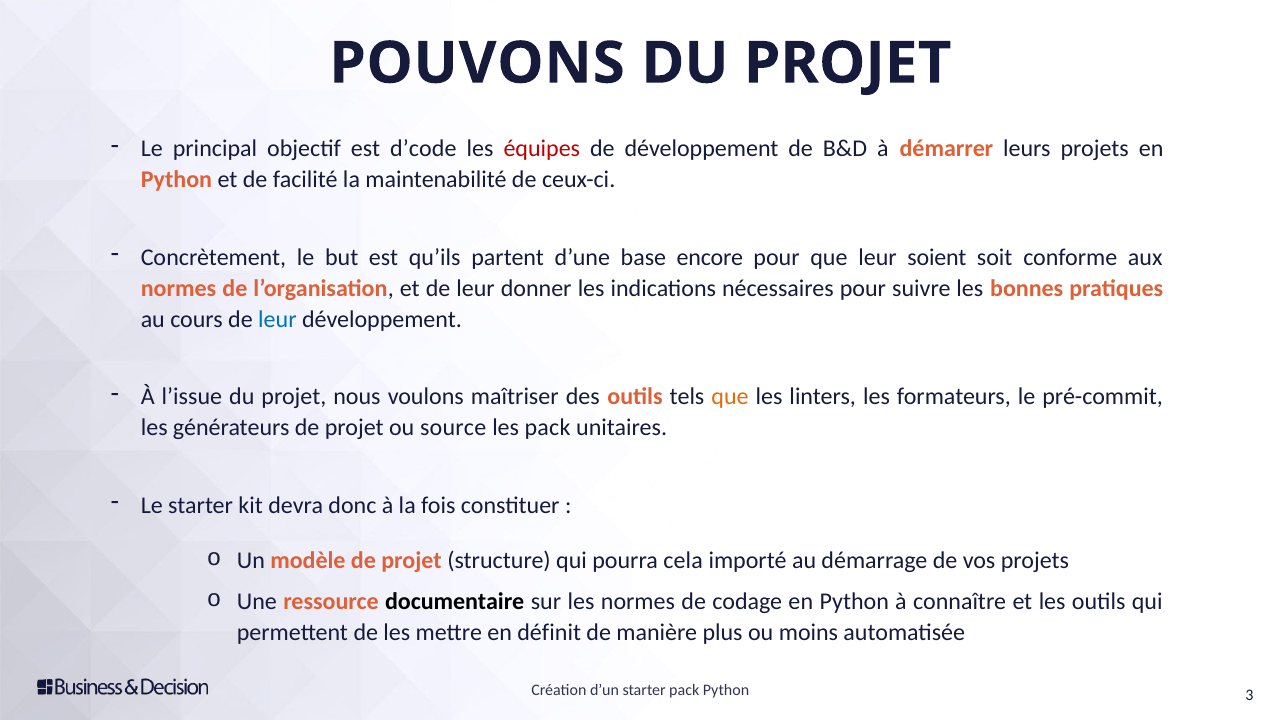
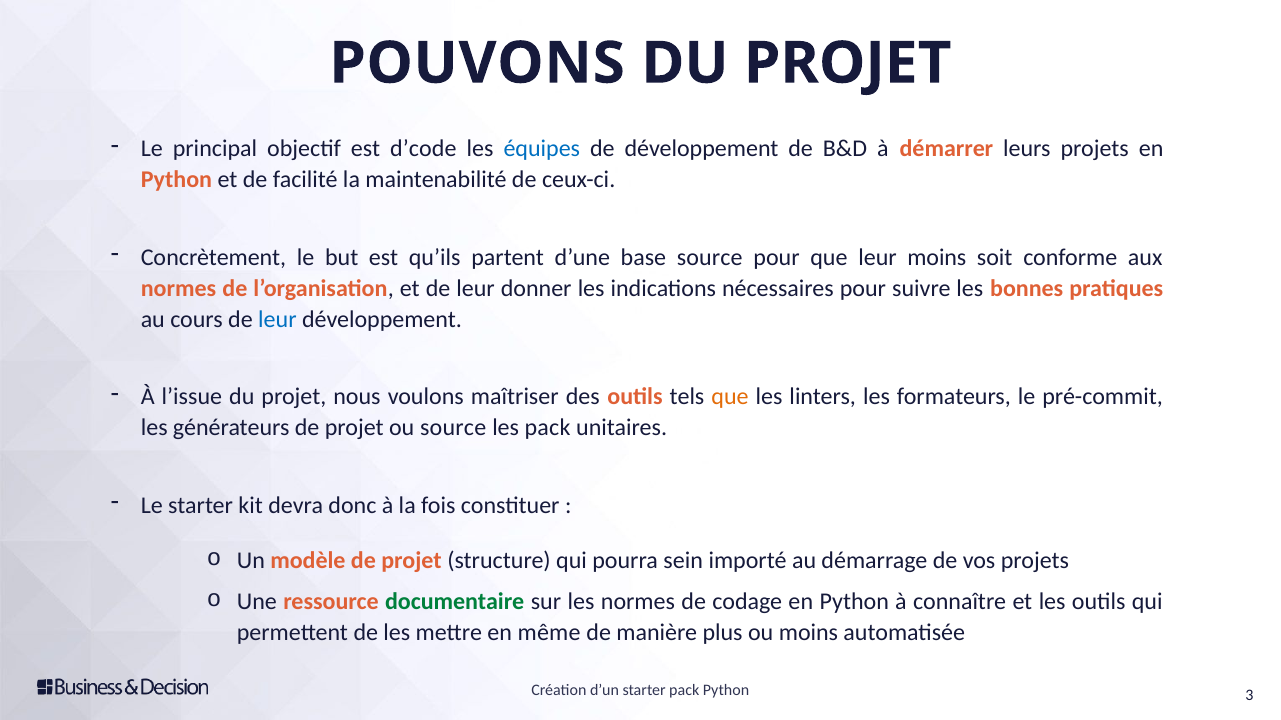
équipes colour: red -> blue (542, 149)
base encore: encore -> source (710, 258)
leur soient: soient -> moins (937, 258)
cela: cela -> sein (683, 561)
documentaire colour: black -> green (455, 602)
définit: définit -> même (549, 633)
